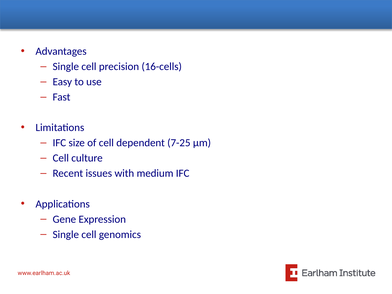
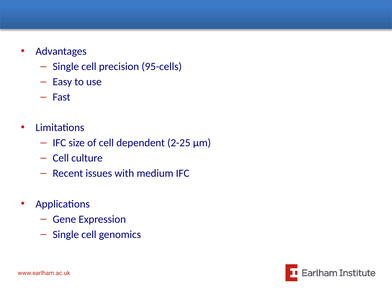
16-cells: 16-cells -> 95-cells (162, 67)
7-25: 7-25 -> 2-25 (179, 143)
